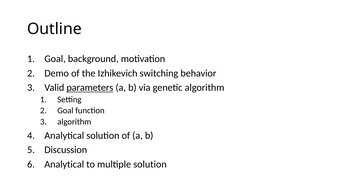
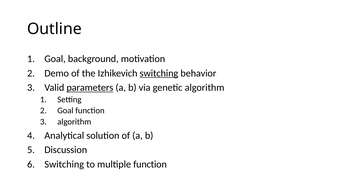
switching underline: none -> present (159, 73)
Analytical: Analytical -> Switching (64, 164)
multiple solution: solution -> function (150, 164)
